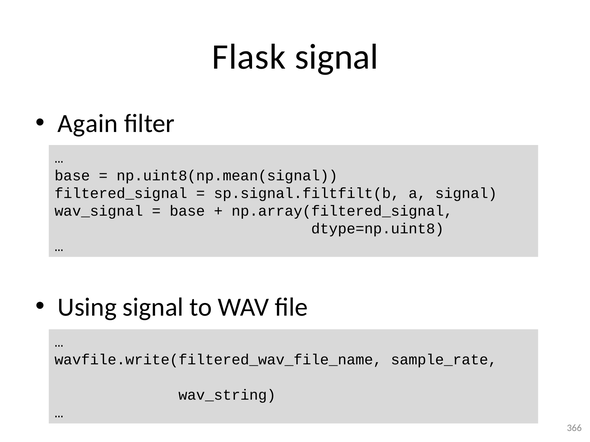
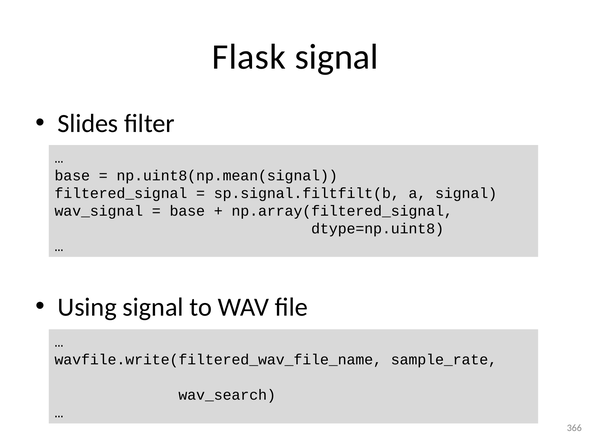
Again: Again -> Slides (88, 124)
wav_string: wav_string -> wav_search (227, 396)
